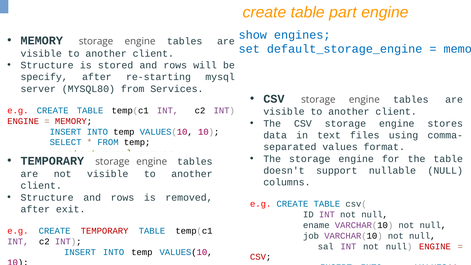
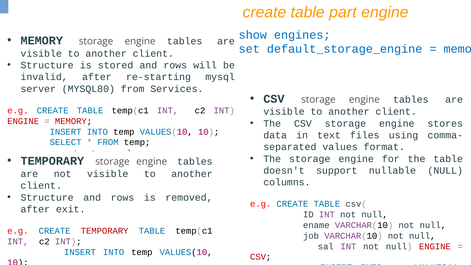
specify: specify -> invalid (44, 77)
